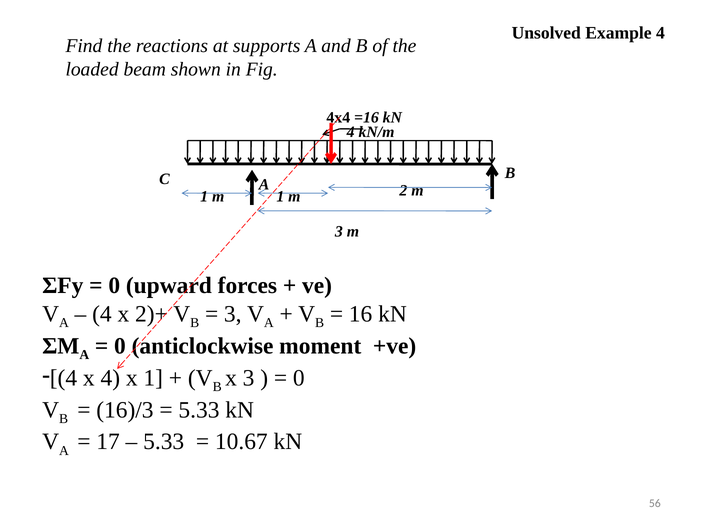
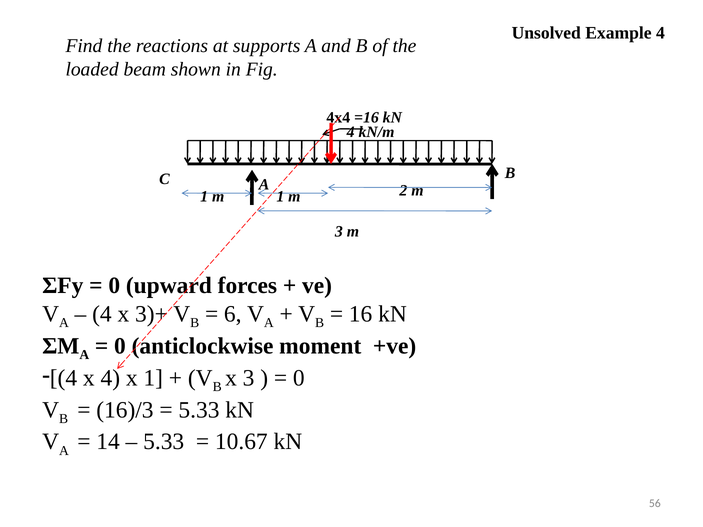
2)+: 2)+ -> 3)+ (151, 314)
3: 3 -> 6 (233, 314)
17: 17 -> 14 (108, 442)
